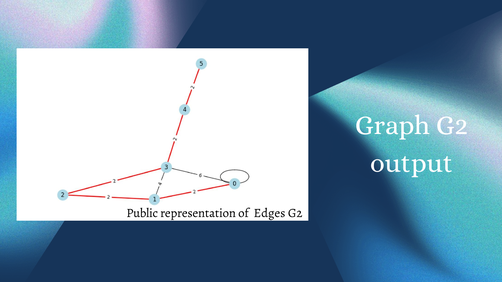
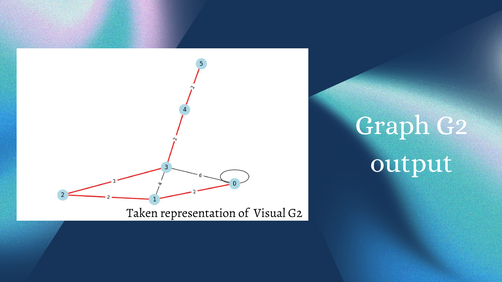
Public: Public -> Taken (142, 213)
Edges: Edges -> Visual (270, 213)
